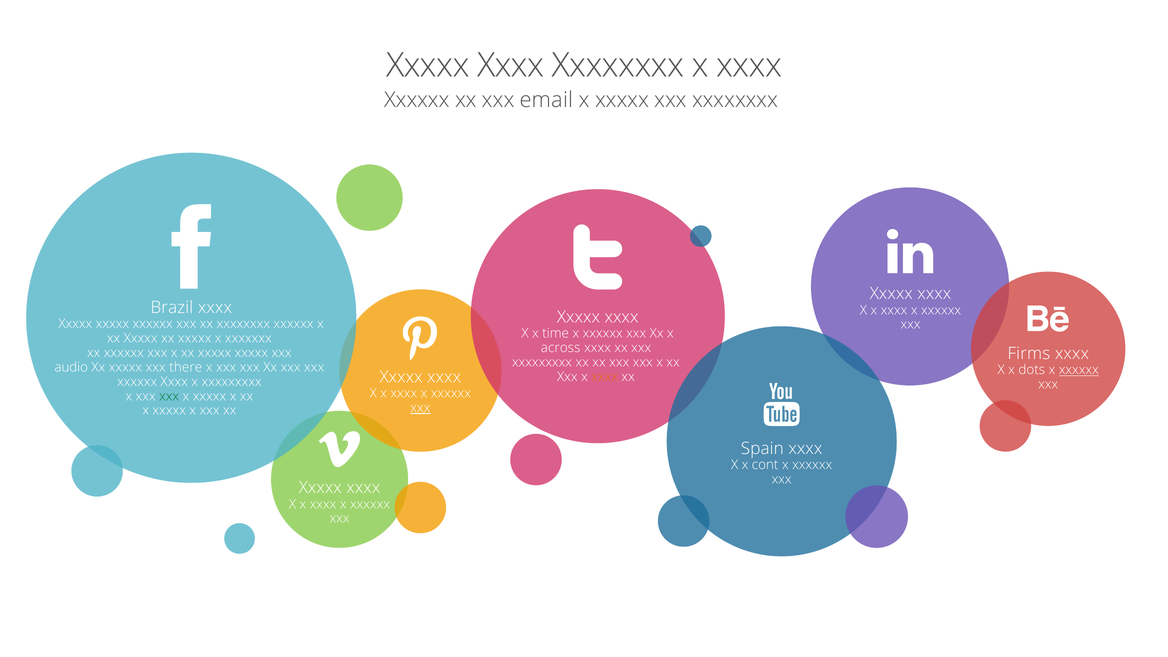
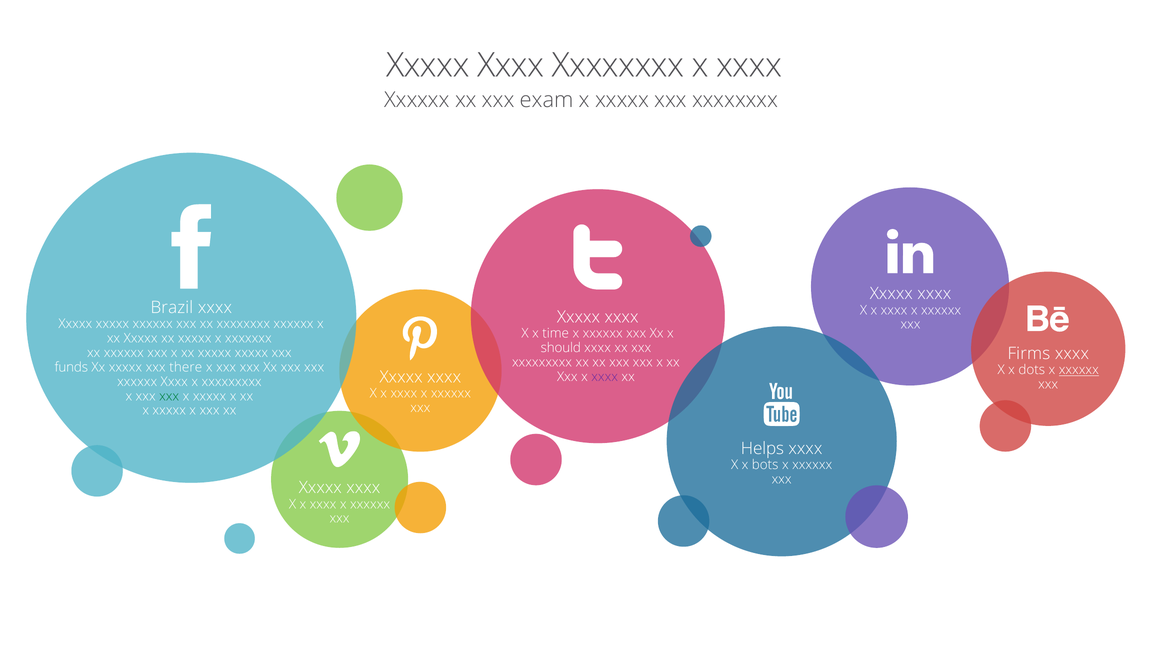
email: email -> exam (547, 100)
across: across -> should (561, 348)
audio: audio -> funds (71, 367)
xxxx colour: orange -> purple (605, 377)
xxx underline: present -> none (420, 408)
Spain: Spain -> Helps (762, 449)
cont: cont -> bots (765, 465)
